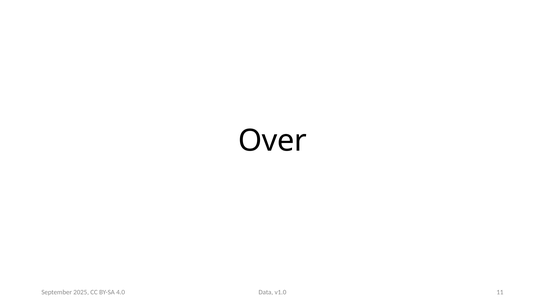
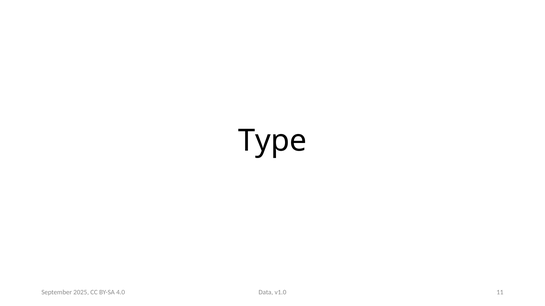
Over: Over -> Type (273, 141)
